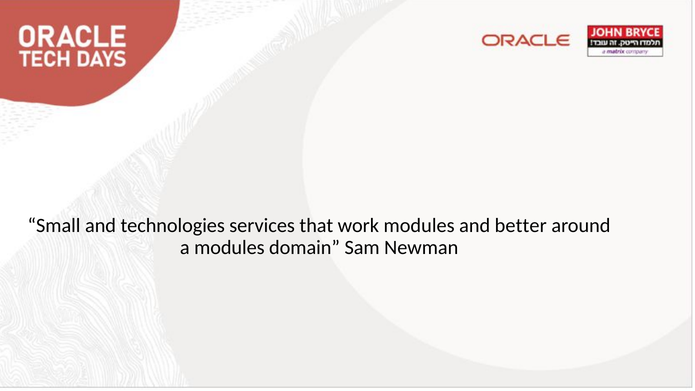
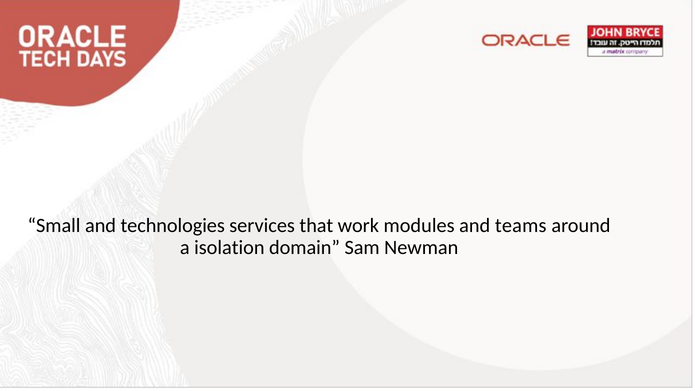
better: better -> teams (521, 226)
a modules: modules -> isolation (229, 247)
